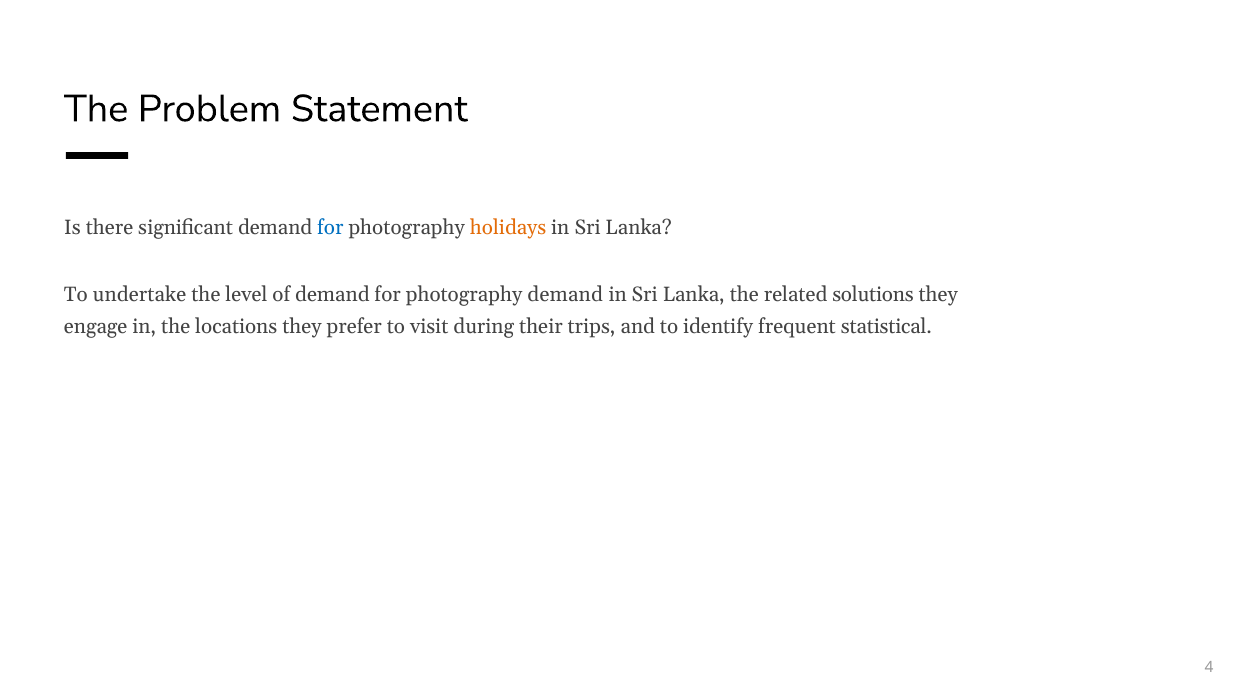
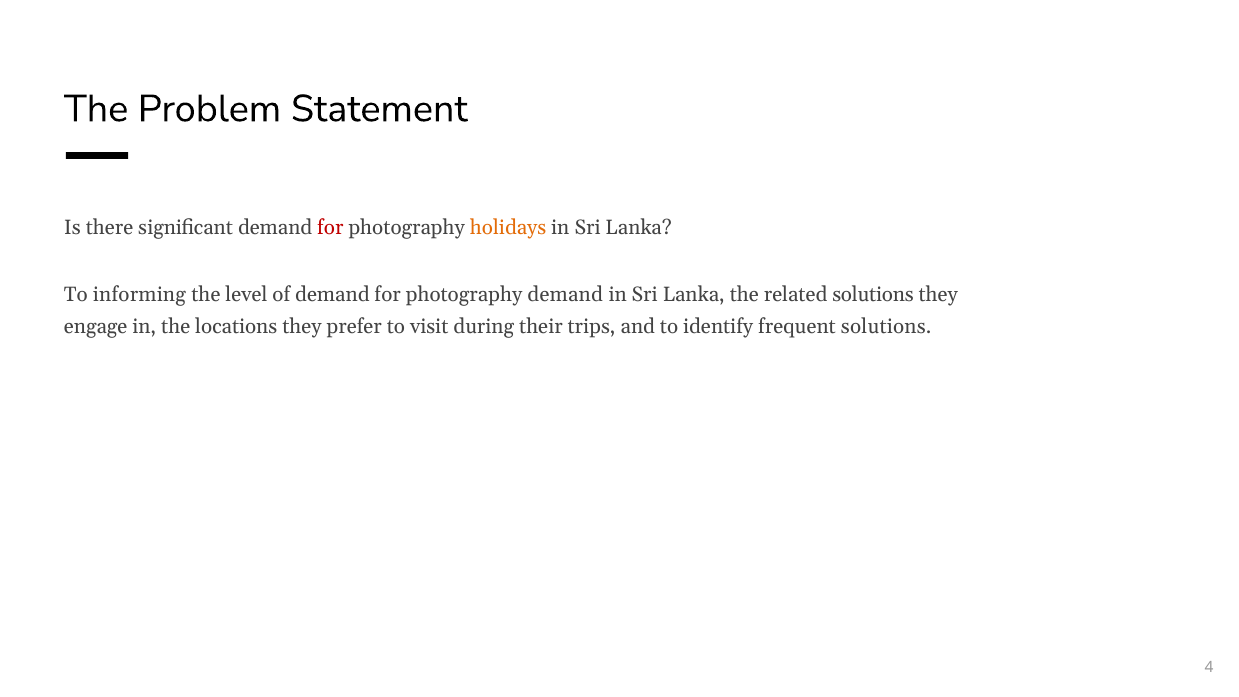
for colour: blue -> red (330, 228)
undertake: undertake -> informing (139, 295)
frequent statistical: statistical -> solutions (886, 327)
